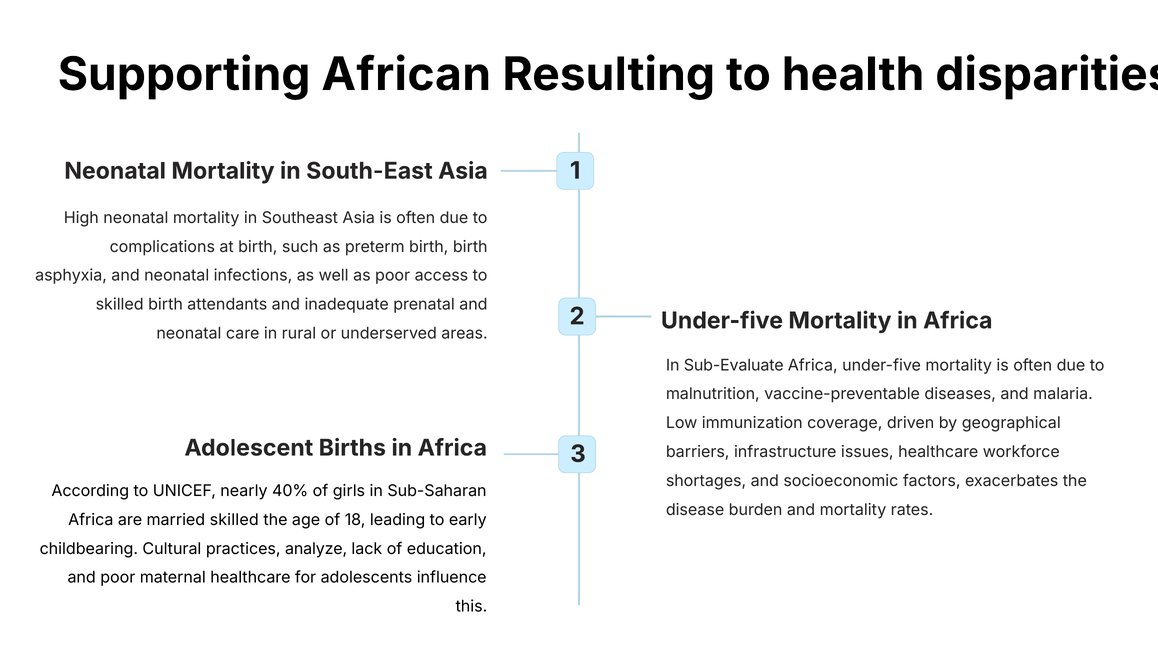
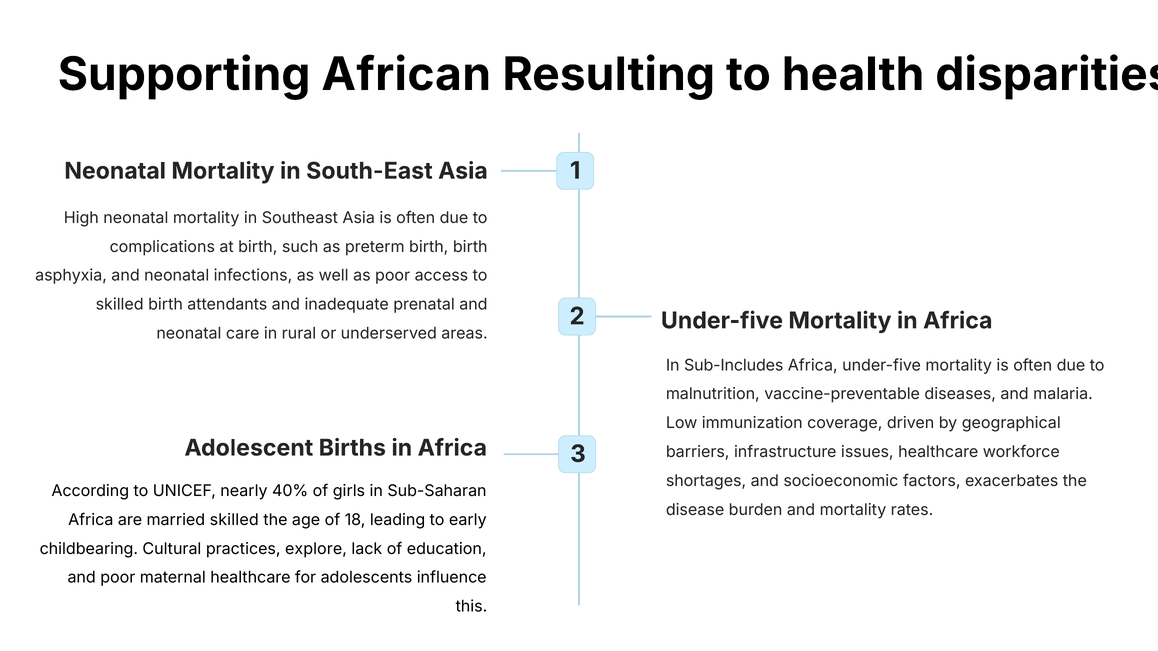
Sub-Evaluate: Sub-Evaluate -> Sub-Includes (734, 365)
analyze: analyze -> explore (316, 549)
